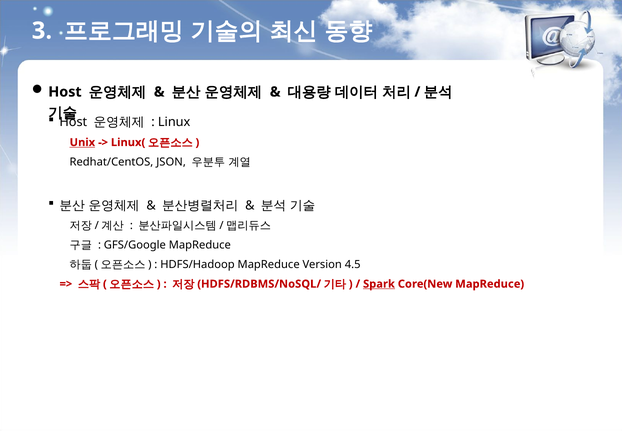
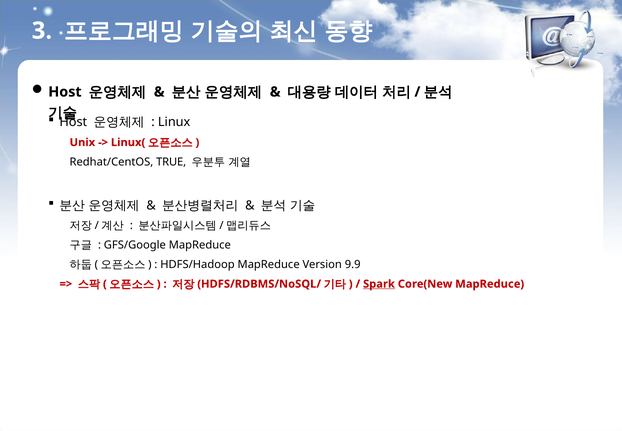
Unix underline: present -> none (82, 142)
JSON: JSON -> TRUE (171, 162)
4.5: 4.5 -> 9.9 (353, 264)
